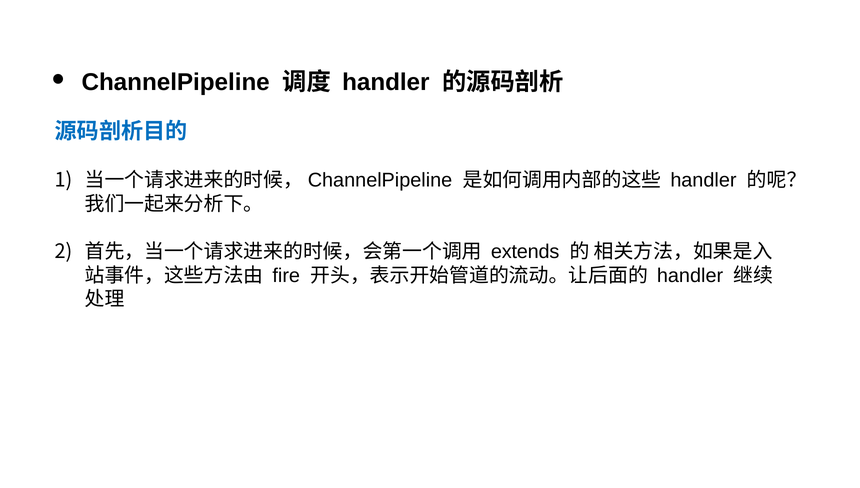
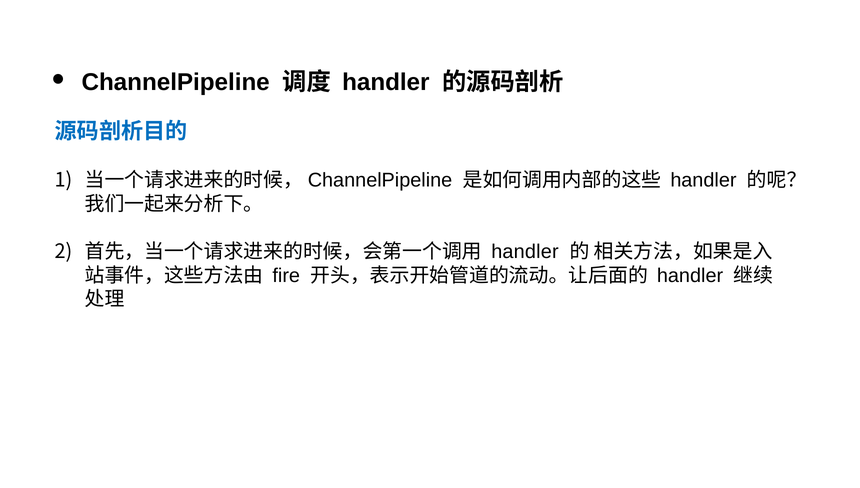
extends: extends -> handler (525, 252)
